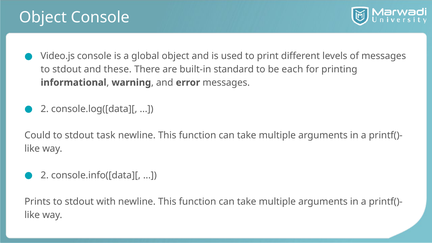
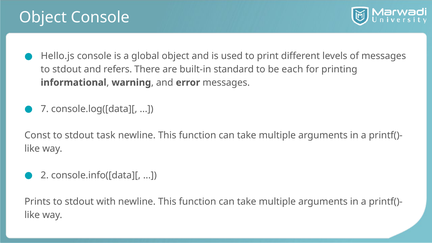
Video.js: Video.js -> Hello.js (58, 56)
these: these -> refers (118, 69)
2: 2 -> 7 (45, 109)
Could: Could -> Const (37, 136)
